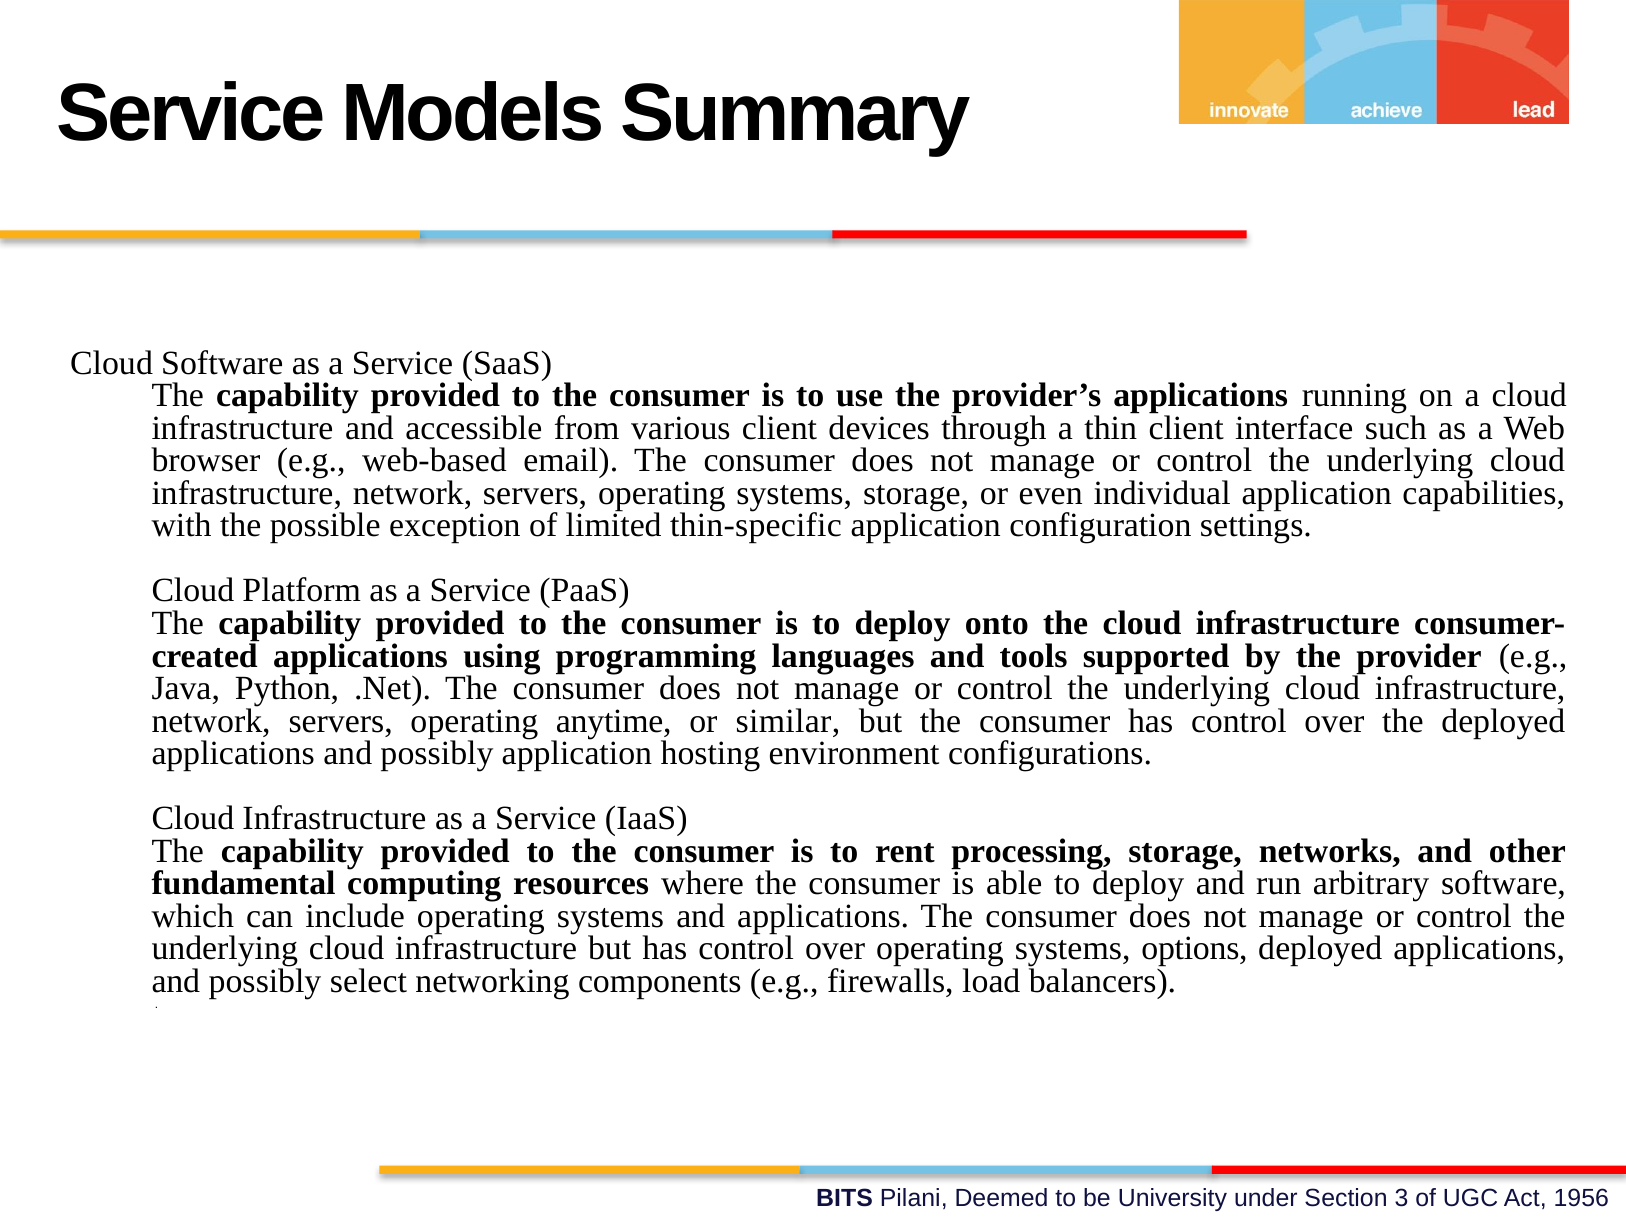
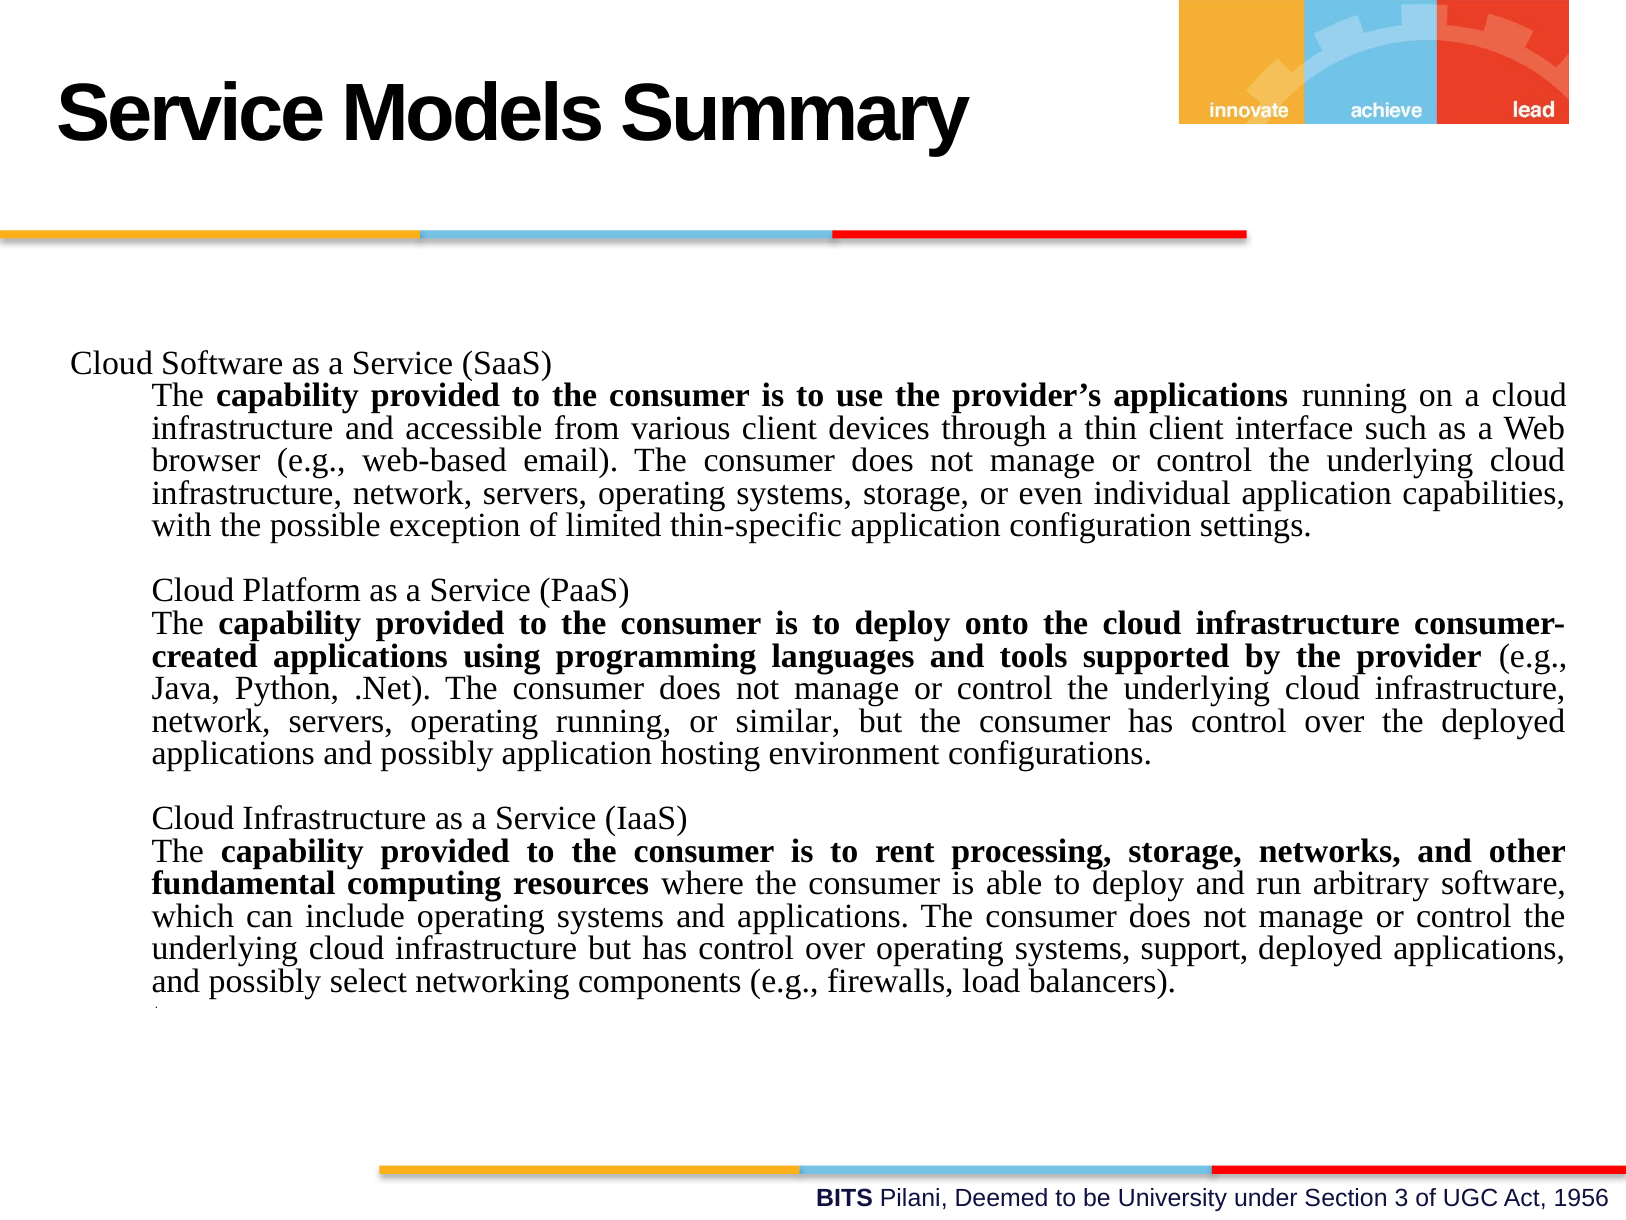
operating anytime: anytime -> running (614, 721)
options: options -> support (1195, 948)
